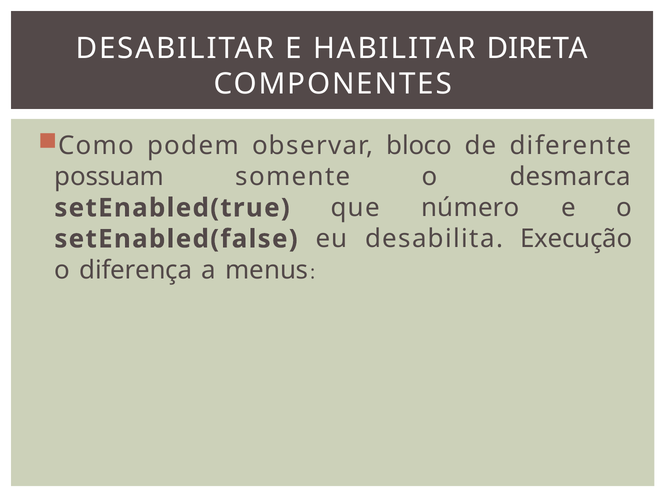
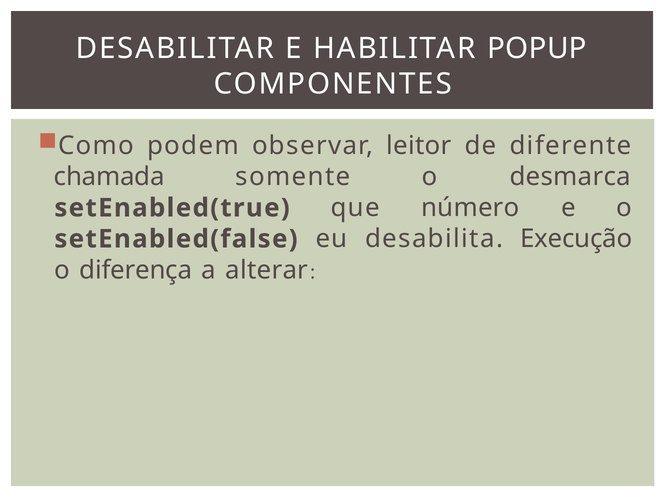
DIRETA: DIRETA -> POPUP (537, 49)
bloco: bloco -> leitor (419, 146)
possuam: possuam -> chamada (109, 177)
menus: menus -> alterar (267, 270)
